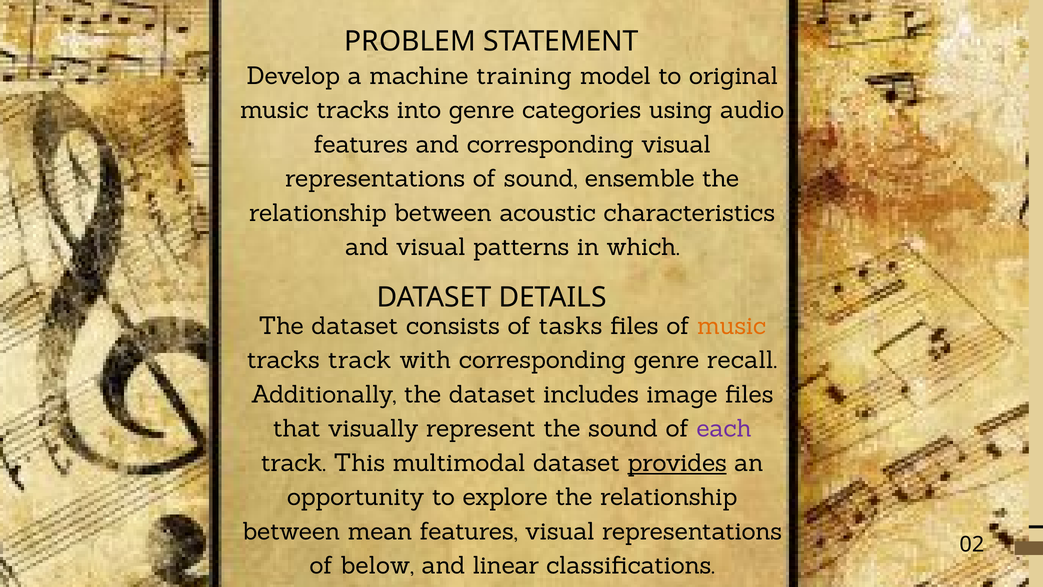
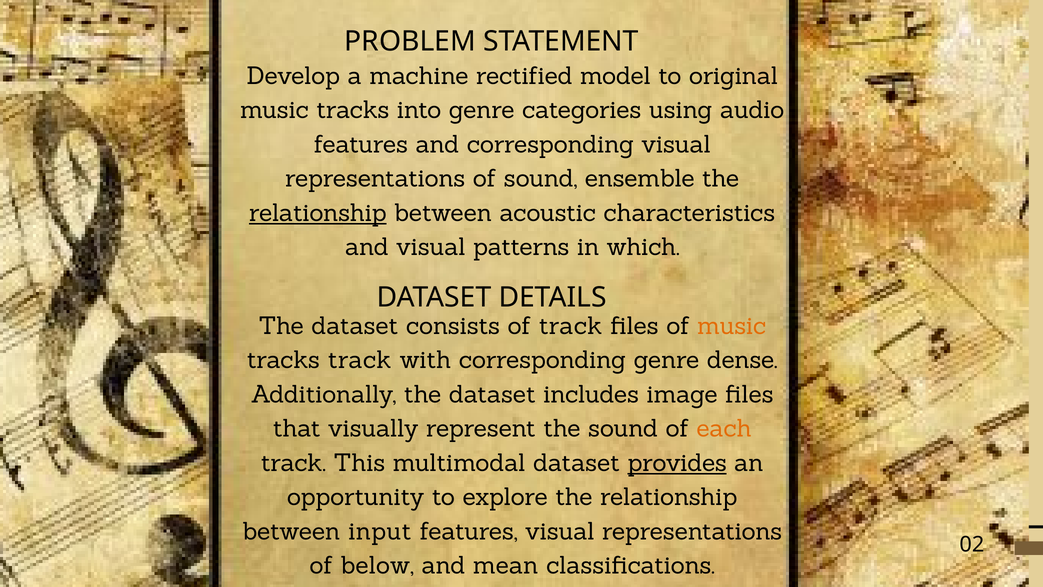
training: training -> rectified (524, 76)
relationship underline: none -> present (318, 213)
of tasks: tasks -> track (571, 326)
recall: recall -> dense (742, 360)
each colour: purple -> orange (724, 429)
mean: mean -> input (380, 531)
linear: linear -> mean (506, 566)
